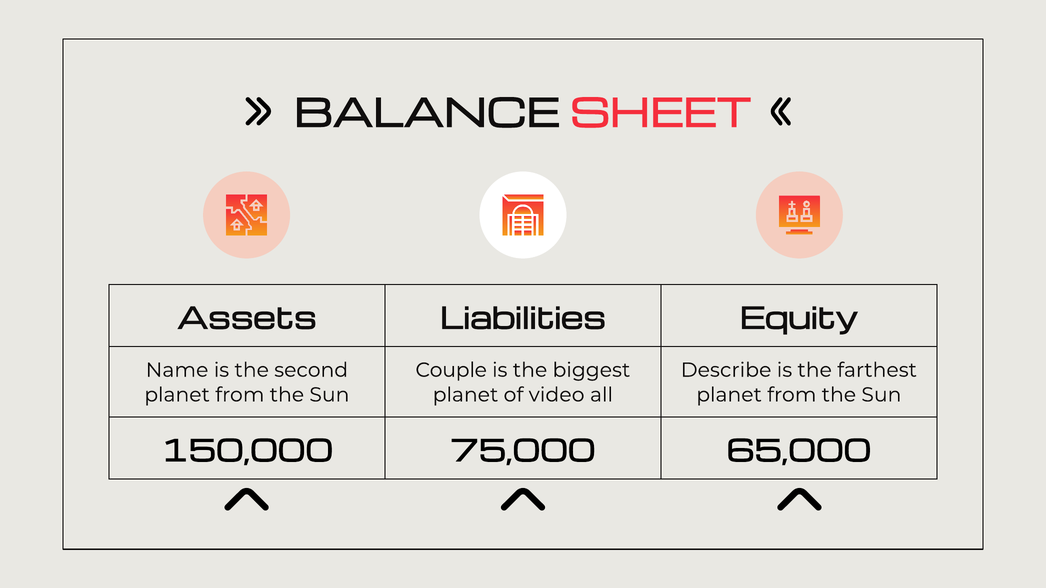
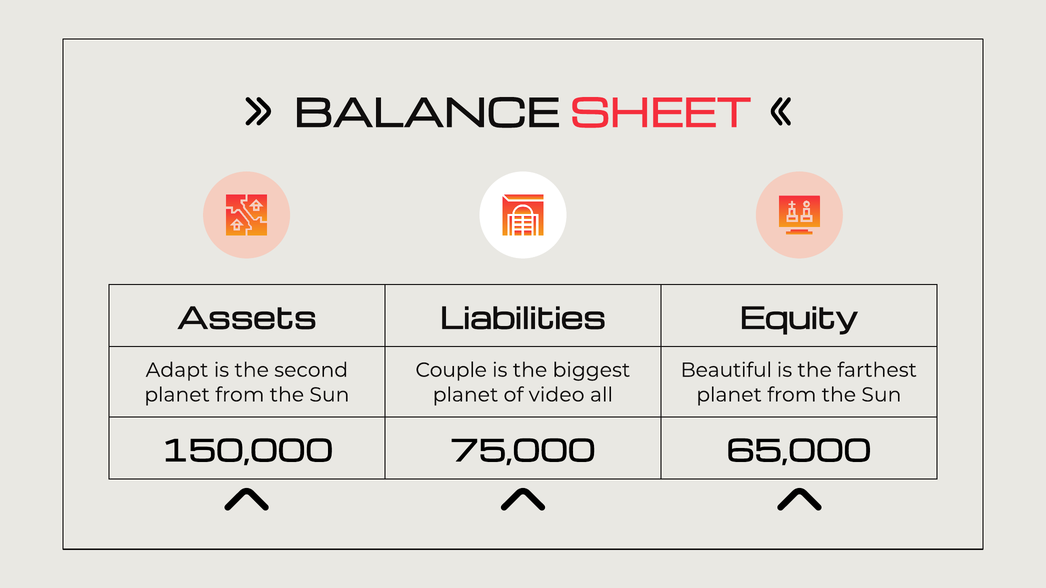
Name: Name -> Adapt (177, 370)
Describe: Describe -> Beautiful (726, 370)
